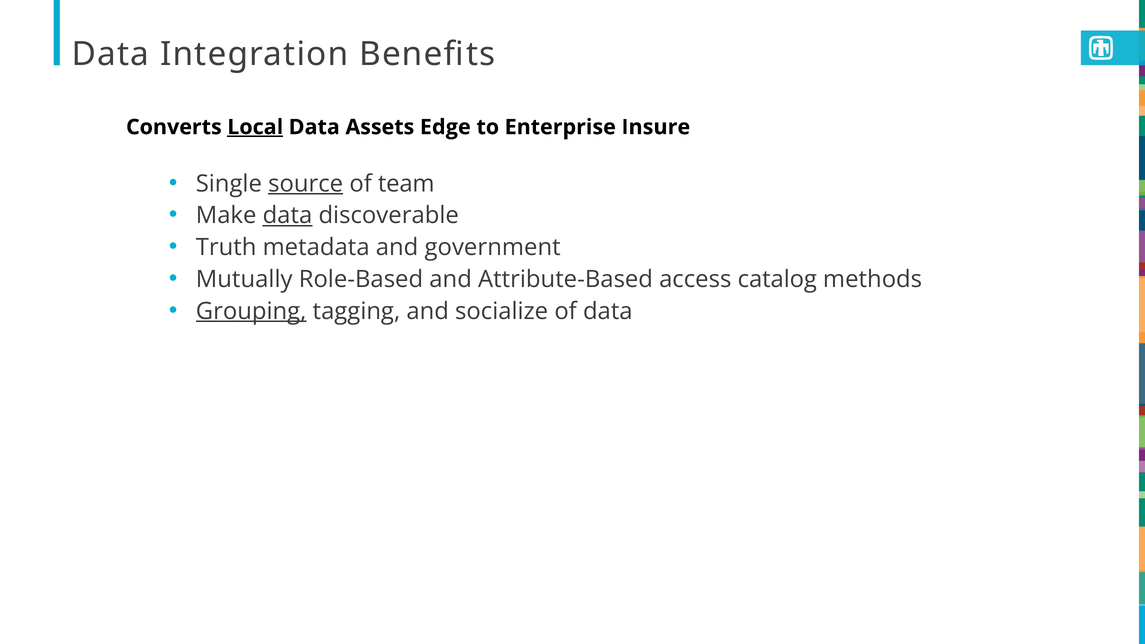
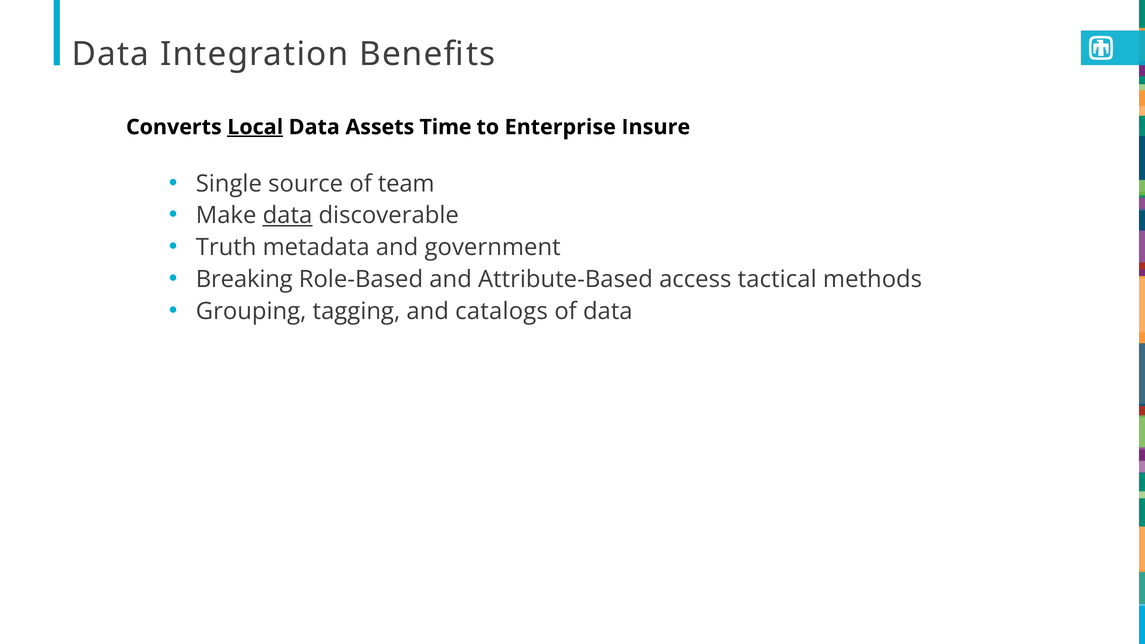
Edge: Edge -> Time (445, 127)
source underline: present -> none (306, 184)
Mutually: Mutually -> Breaking (244, 279)
catalog: catalog -> tactical (777, 279)
Grouping underline: present -> none (251, 311)
socialize: socialize -> catalogs (502, 311)
